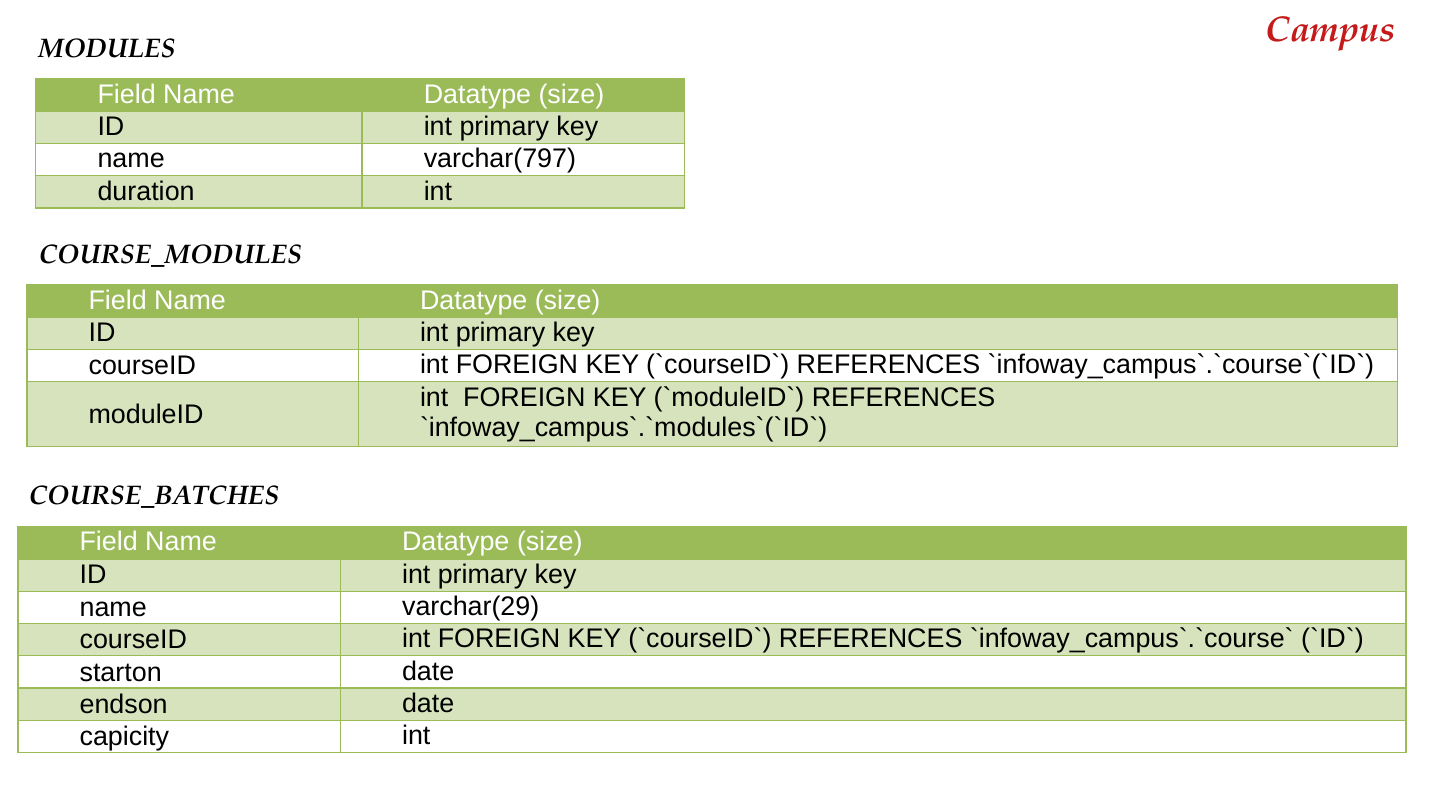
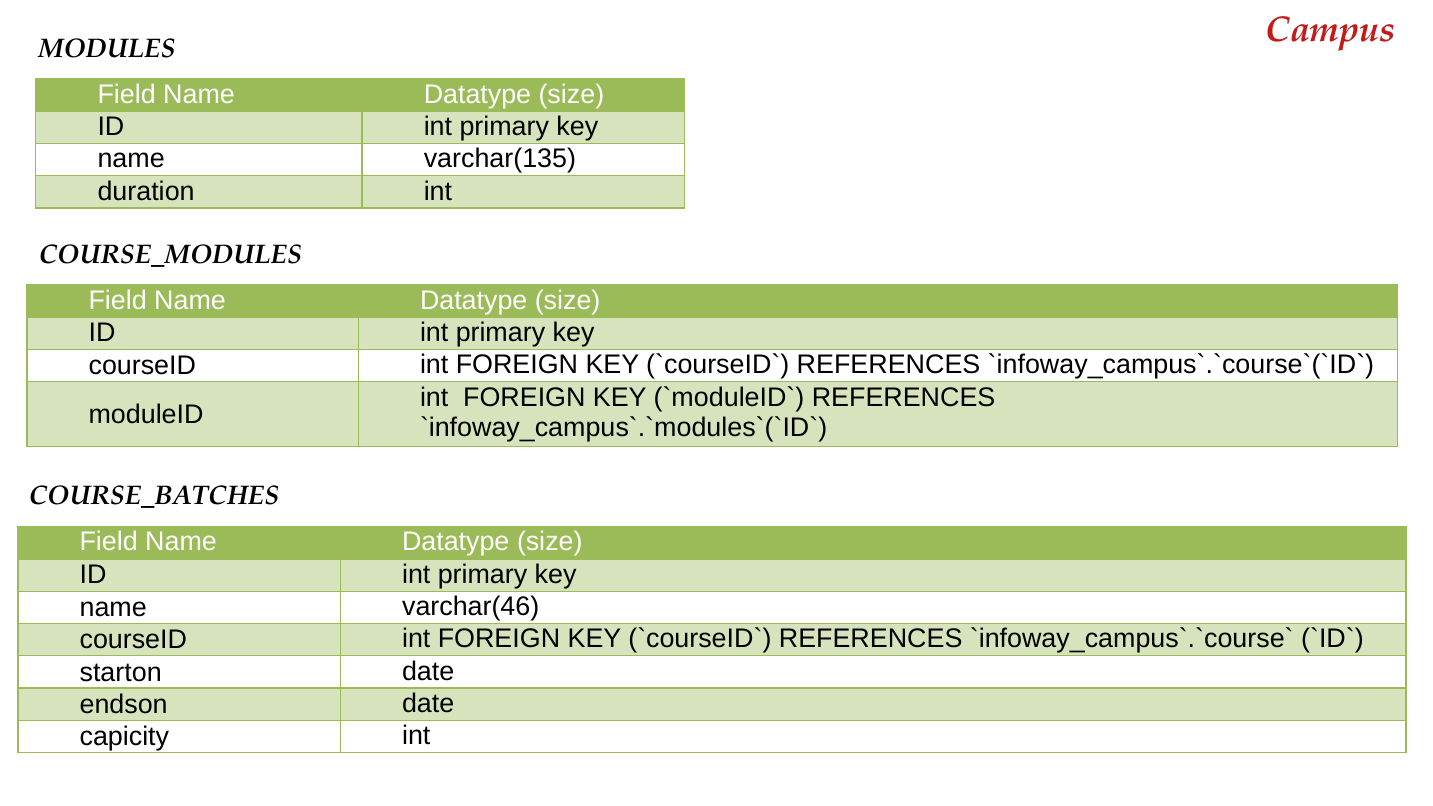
varchar(797: varchar(797 -> varchar(135 (500, 159)
varchar(29: varchar(29 -> varchar(46 (471, 607)
